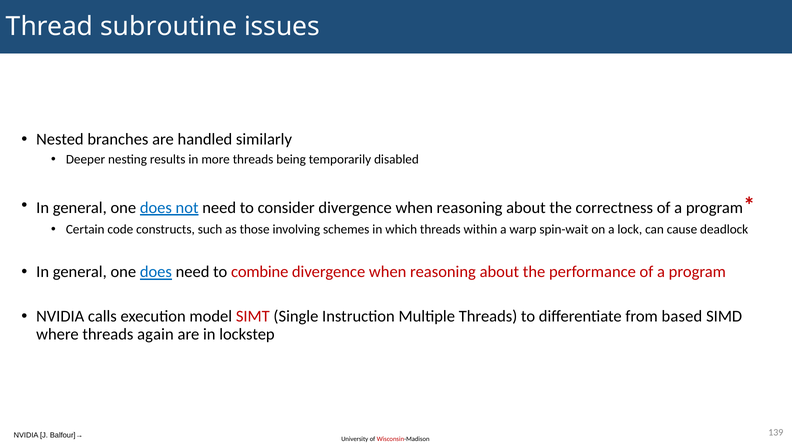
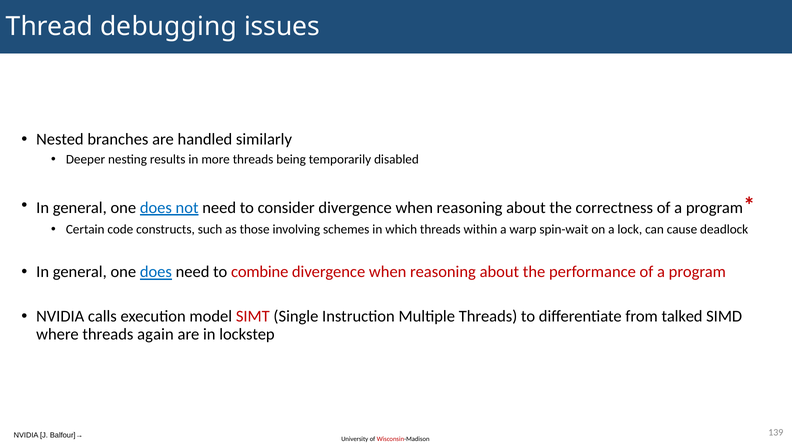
subroutine: subroutine -> debugging (169, 27)
based: based -> talked (682, 317)
